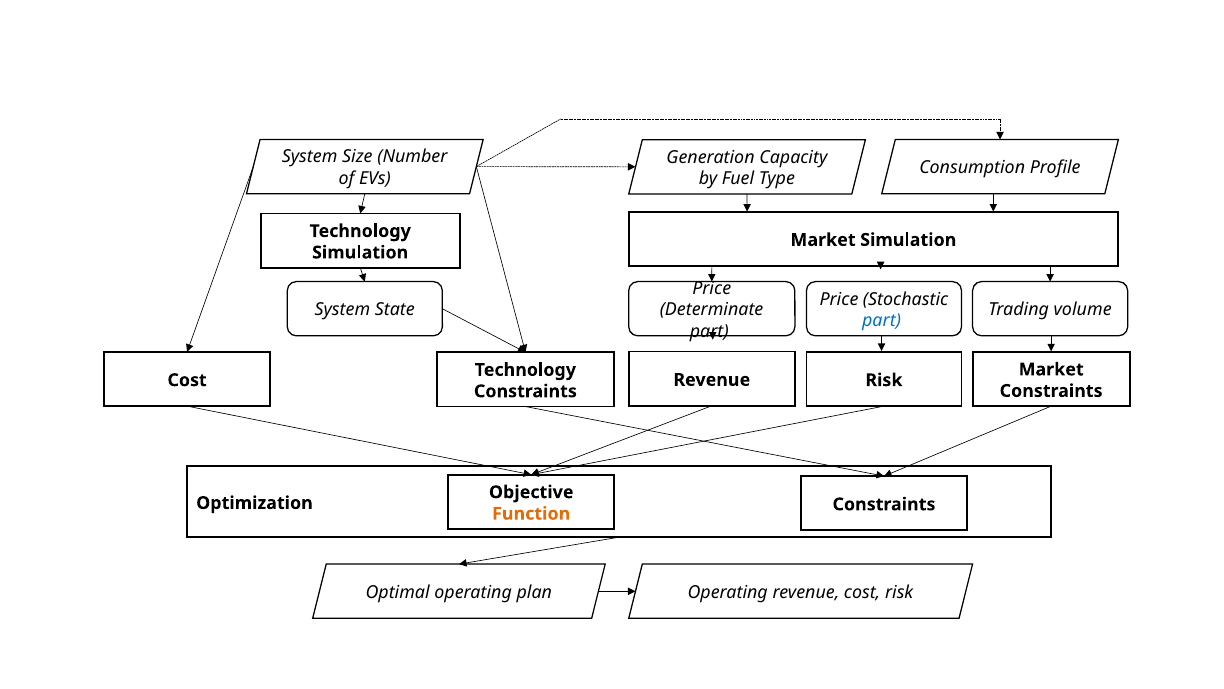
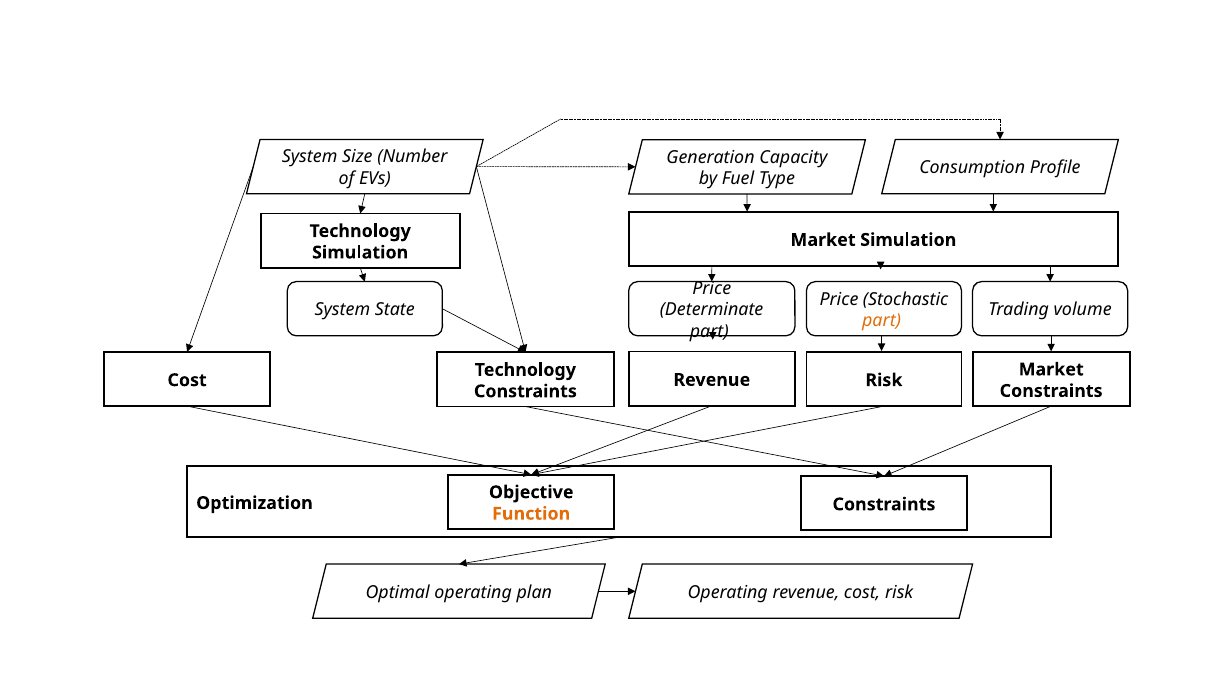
part colour: blue -> orange (882, 320)
